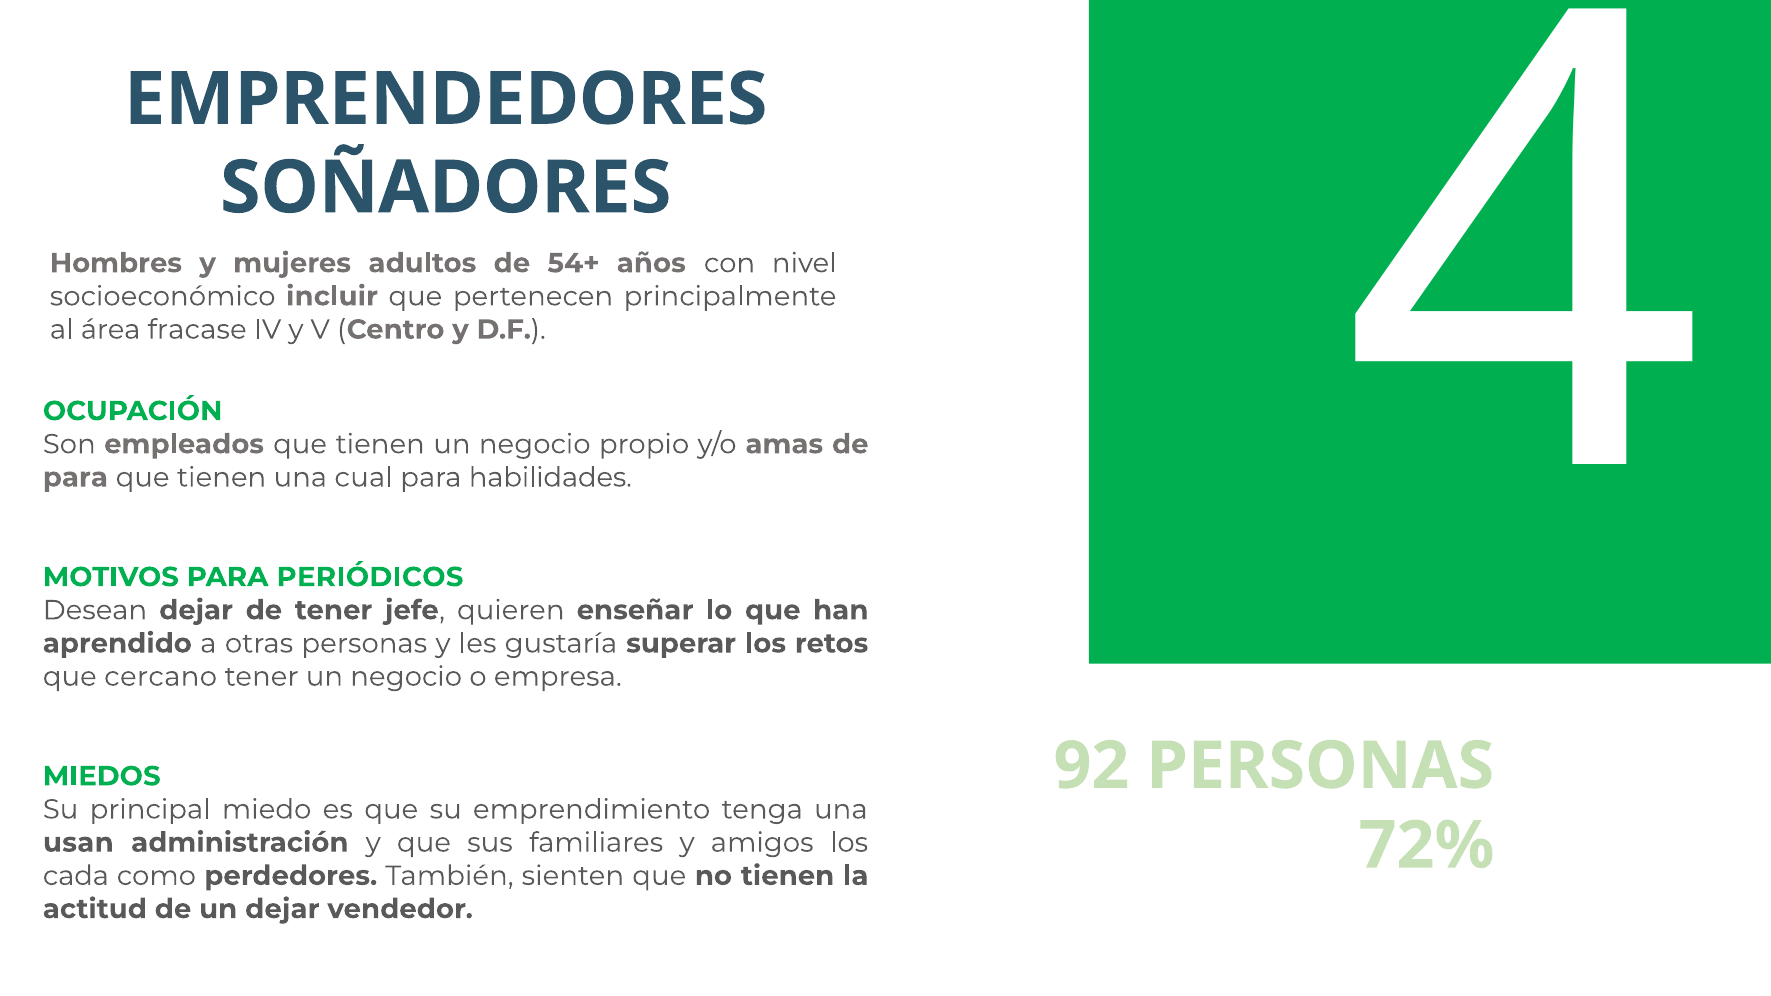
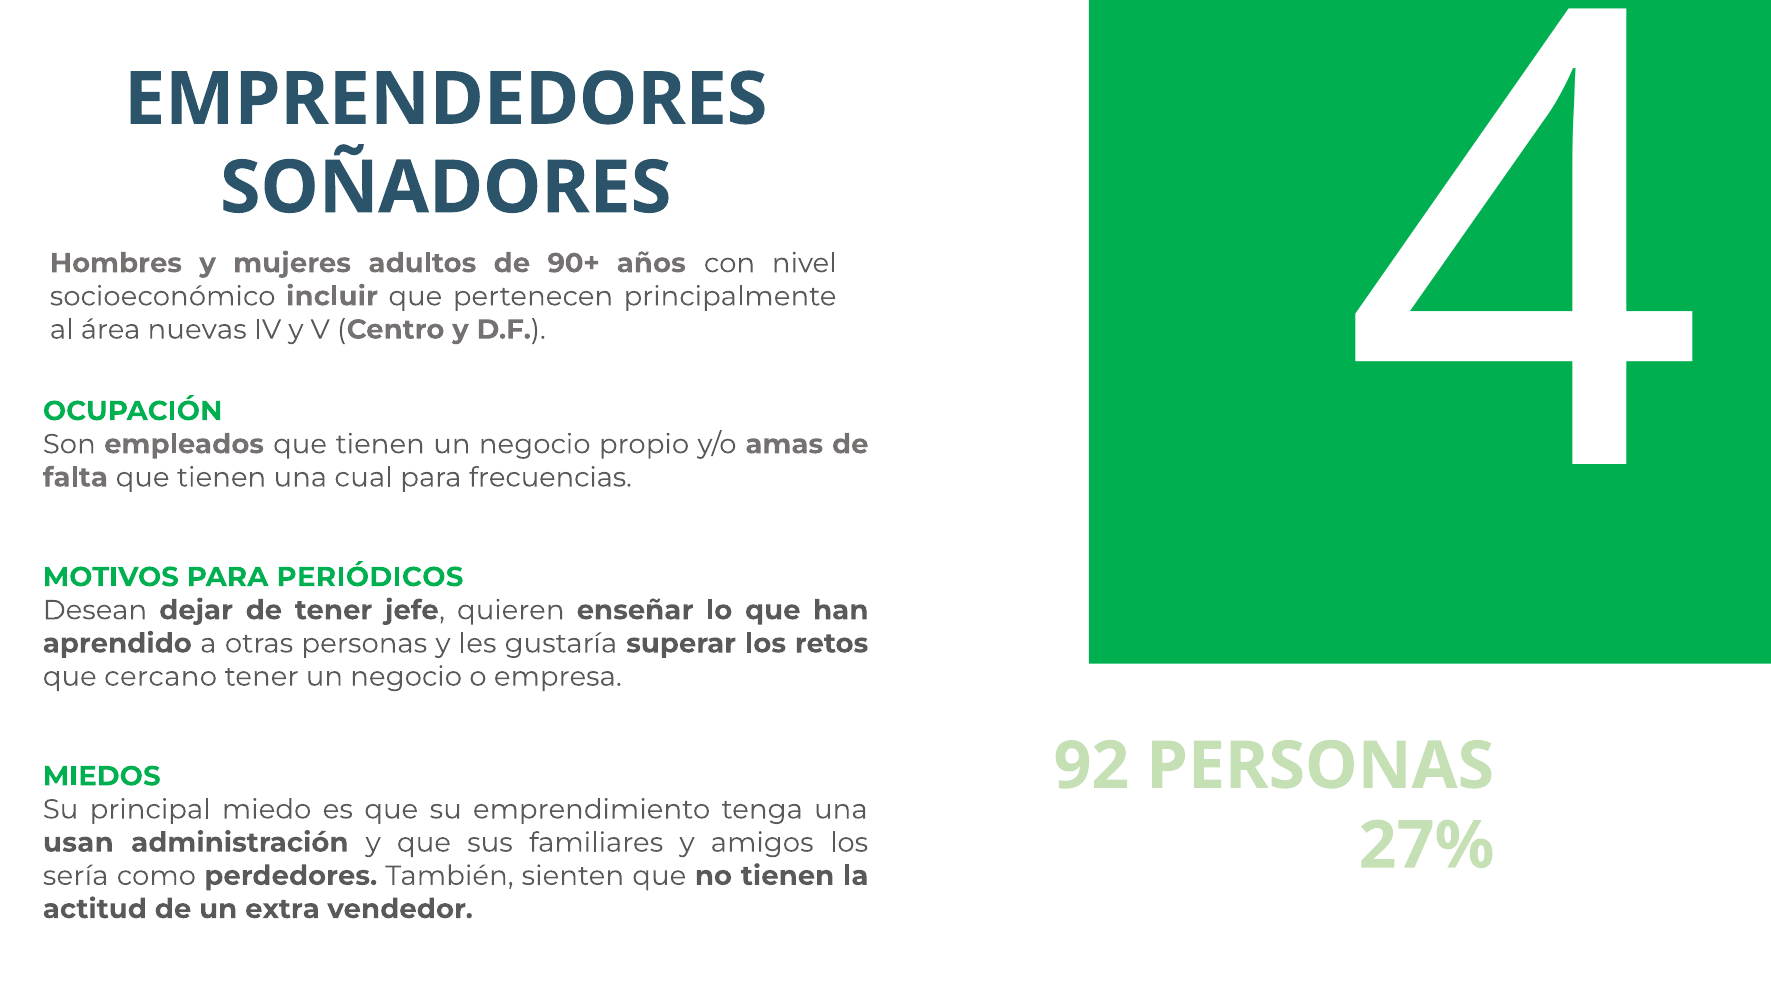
54+: 54+ -> 90+ (574, 263)
fracase: fracase -> nuevas (197, 330)
para: para -> falta (75, 478)
habilidades: habilidades -> frecuencias (550, 478)
72%: 72% -> 27% (1427, 846)
cada: cada -> sería (76, 876)
un dejar: dejar -> extra (282, 909)
